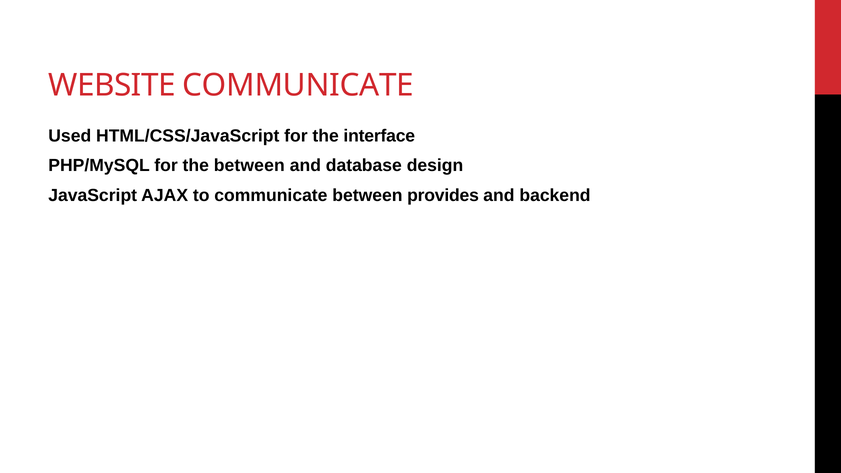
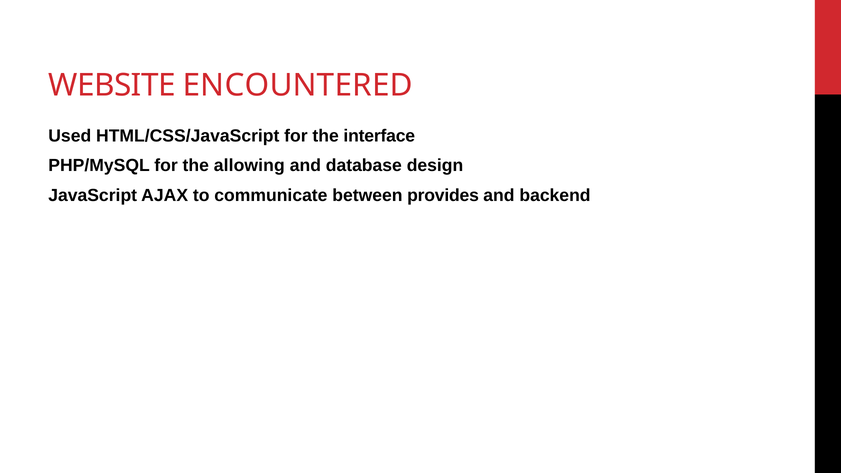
WEBSITE COMMUNICATE: COMMUNICATE -> ENCOUNTERED (298, 85)
the between: between -> allowing (249, 166)
